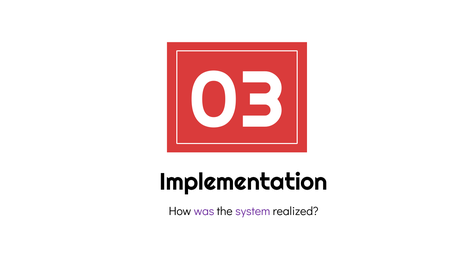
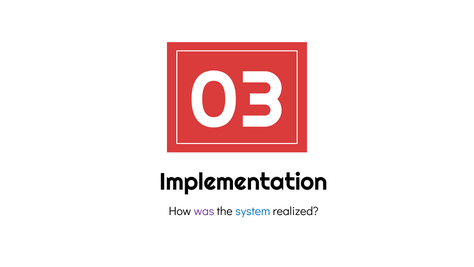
system colour: purple -> blue (253, 211)
